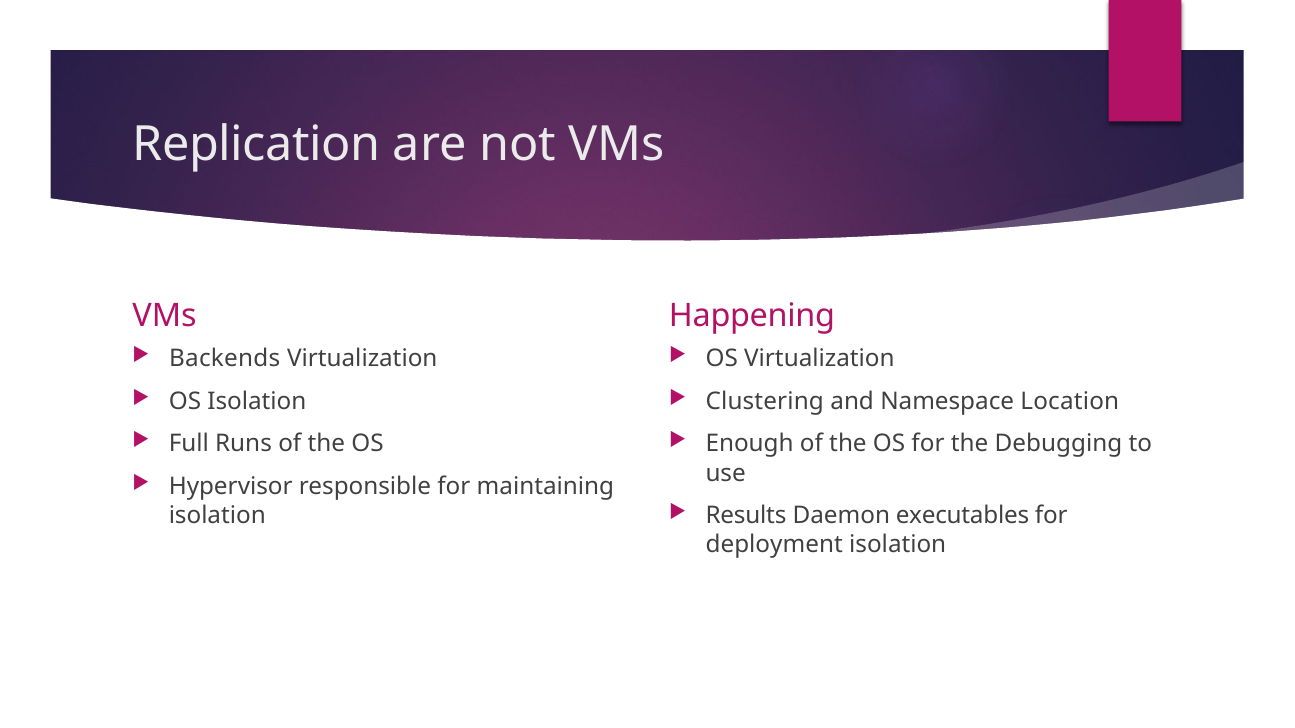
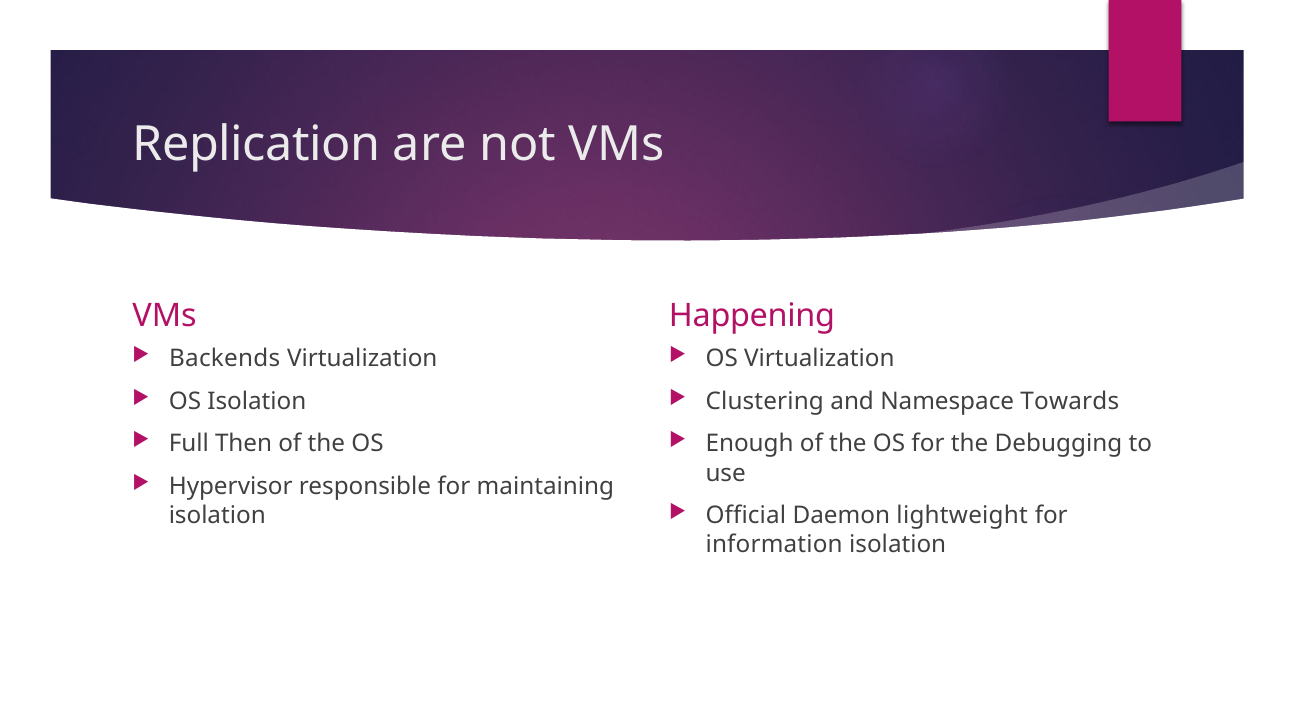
Location: Location -> Towards (1070, 402)
Runs: Runs -> Then (244, 444)
Results: Results -> Official (746, 516)
executables: executables -> lightweight (962, 516)
deployment: deployment -> information (774, 545)
